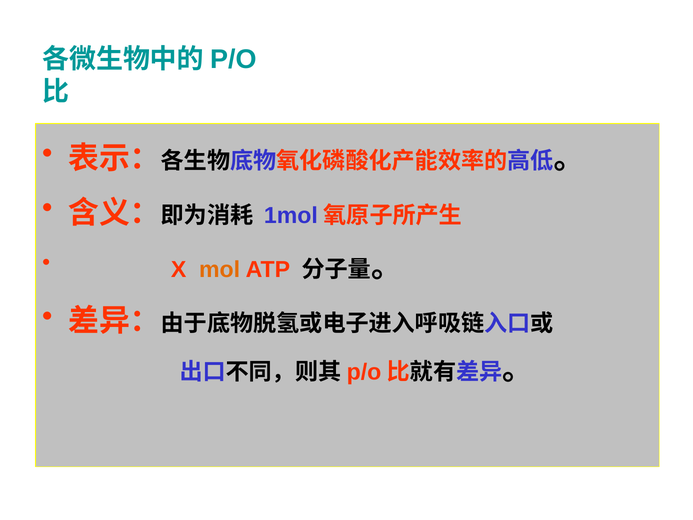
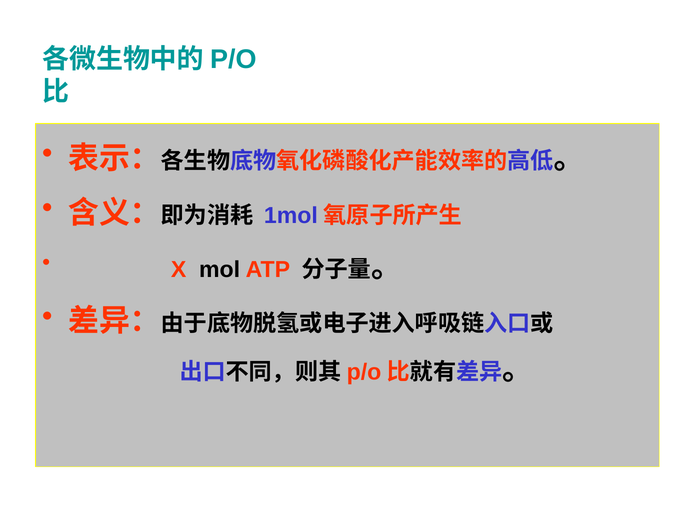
mol colour: orange -> black (220, 269)
